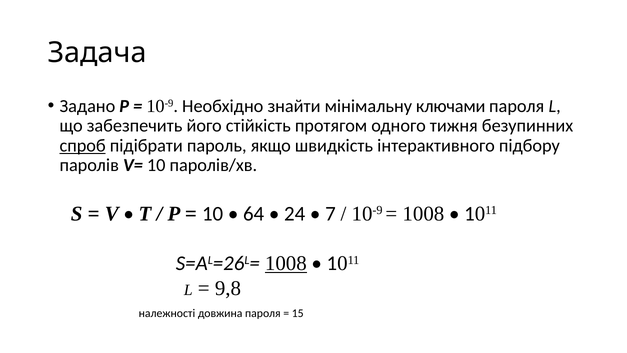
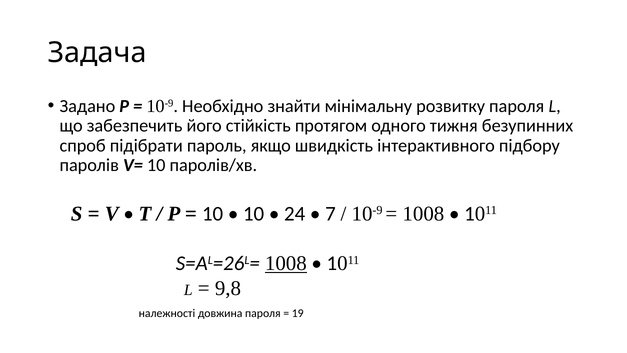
ключами: ключами -> розвитку (451, 106)
спроб underline: present -> none (83, 145)
64: 64 -> 10 (254, 214)
15: 15 -> 19 (298, 313)
